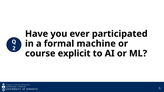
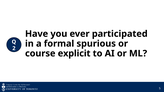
machine: machine -> spurious (96, 44)
